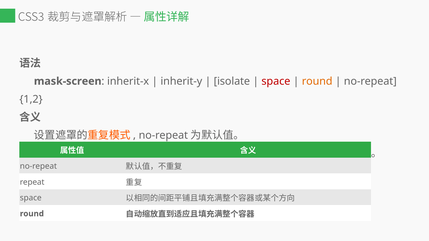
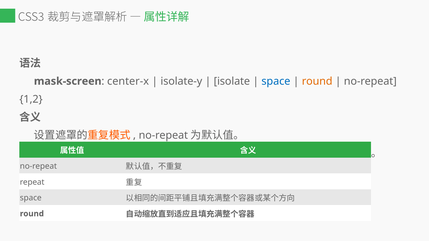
inherit-x: inherit-x -> center-x (128, 81)
inherit-y: inherit-y -> isolate-y (181, 81)
space colour: red -> blue (276, 81)
